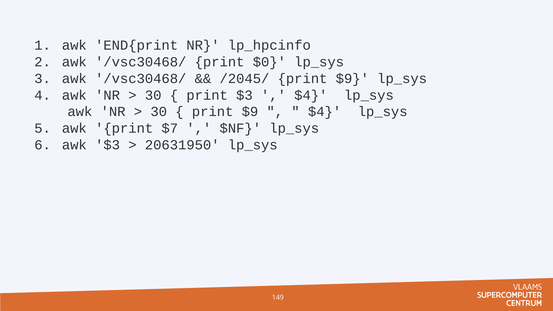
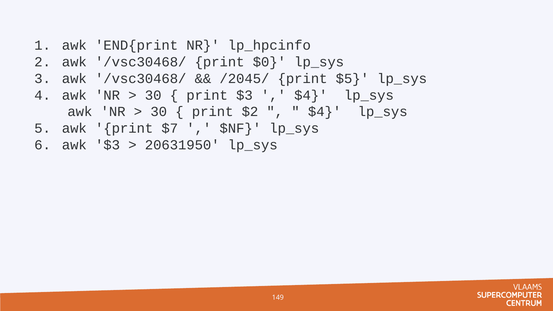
/2045/ print $9: $9 -> $5 (352, 79)
$9: $9 -> $2 (250, 112)
